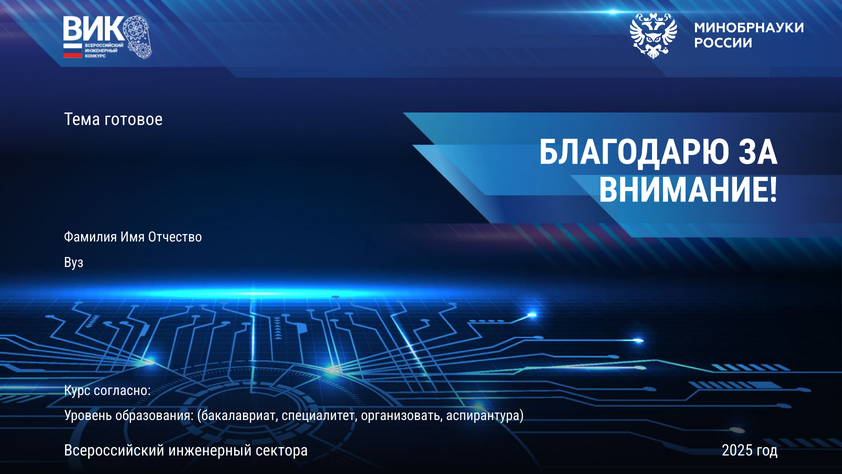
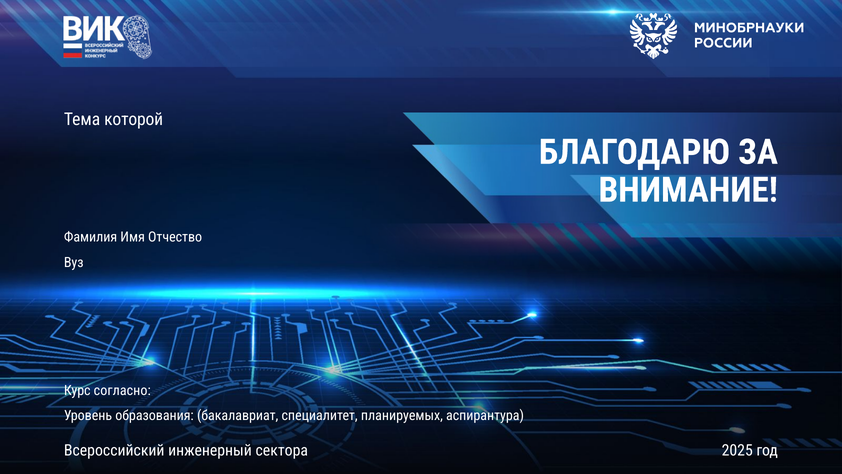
готовое: готовое -> которой (134, 120)
организовать: организовать -> планируемых (402, 415)
